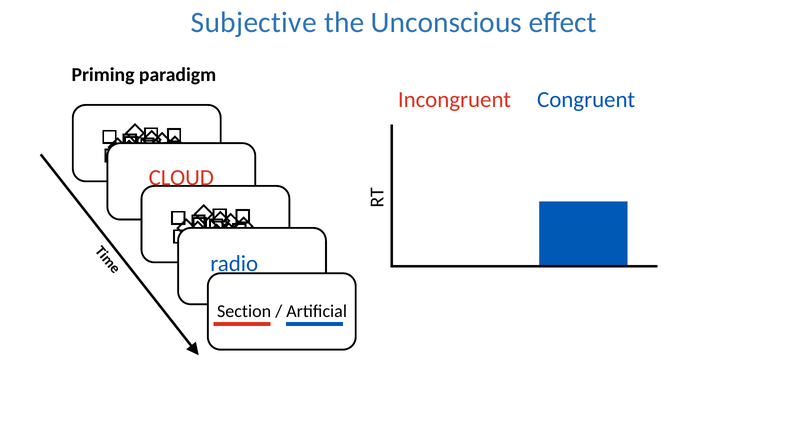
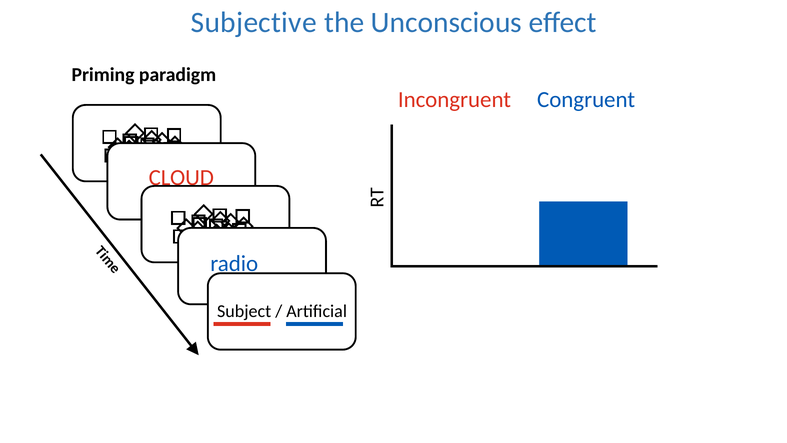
Section: Section -> Subject (244, 311)
